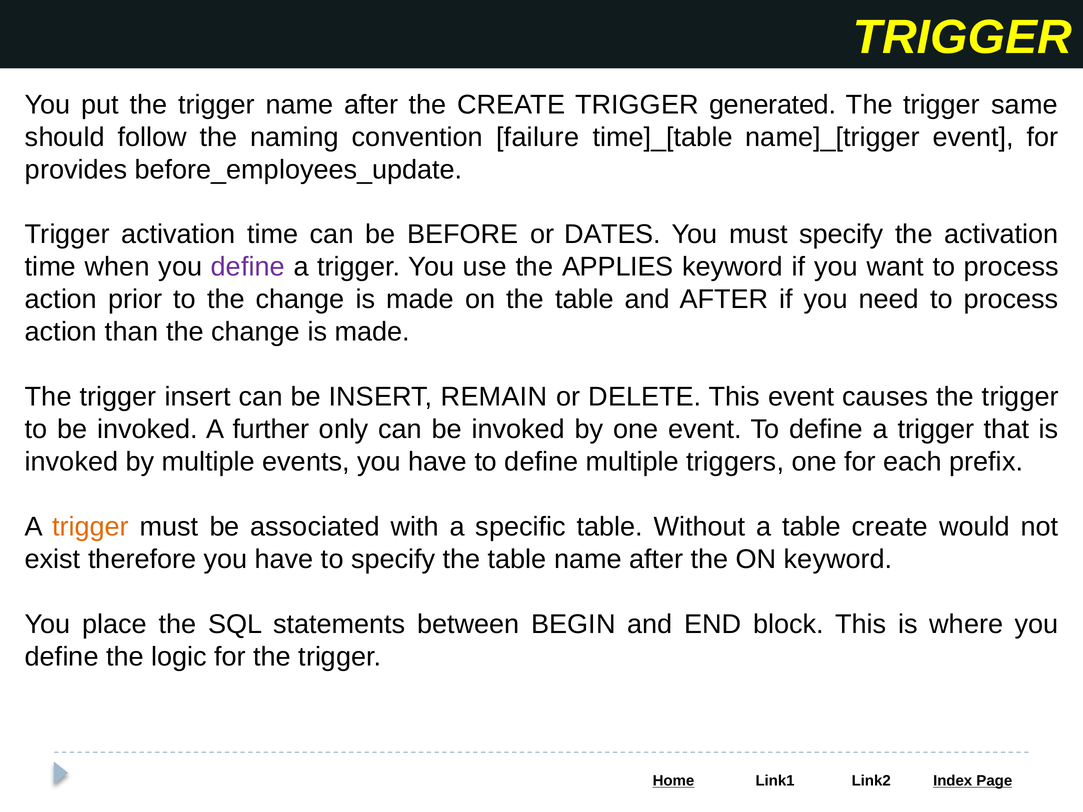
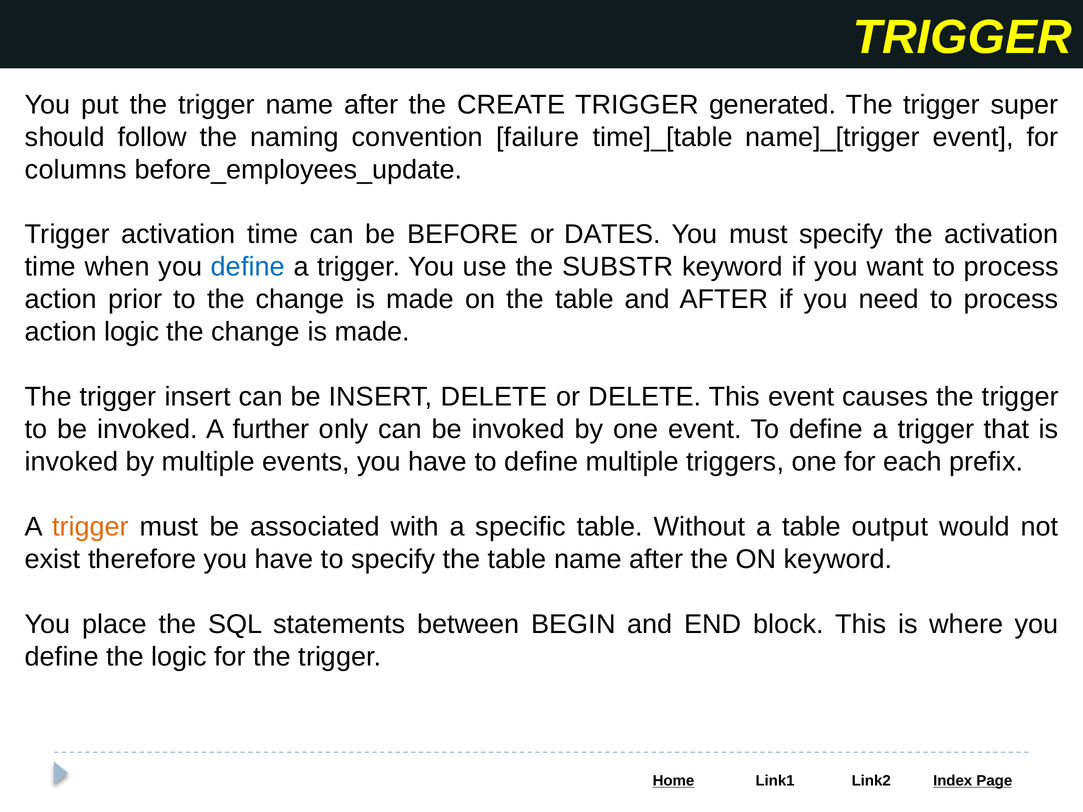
same: same -> super (1025, 105)
provides: provides -> columns (76, 170)
define colour: purple -> blue (248, 267)
APPLIES: APPLIES -> SUBSTR (618, 267)
action than: than -> logic (132, 332)
INSERT REMAIN: REMAIN -> DELETE (494, 397)
table create: create -> output (890, 527)
